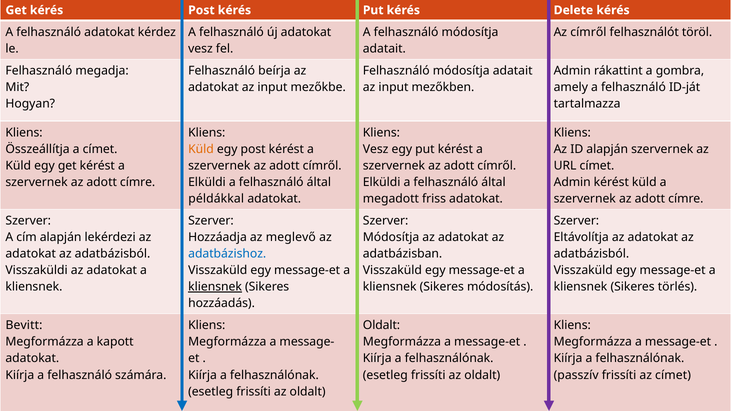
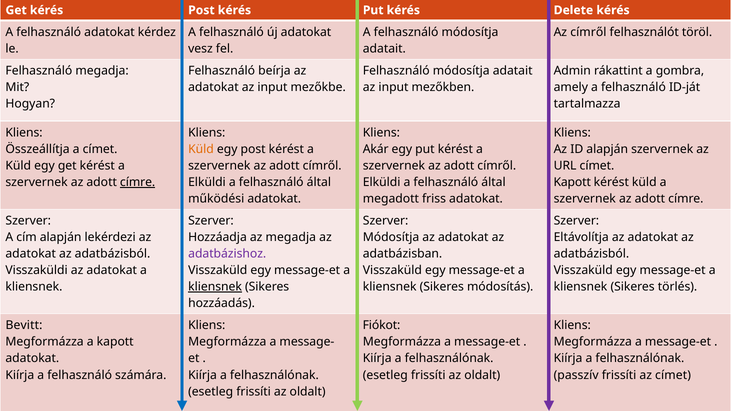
Vesz: Vesz -> Akár (376, 149)
címre underline: none -> present (138, 182)
Admin: Admin -> Kapott (572, 182)
példákkal: példákkal -> működési (216, 199)
az meglevő: meglevő -> megadja (291, 237)
adatbázishoz colour: blue -> purple (227, 254)
Oldalt: Oldalt -> Fiókot (381, 326)
